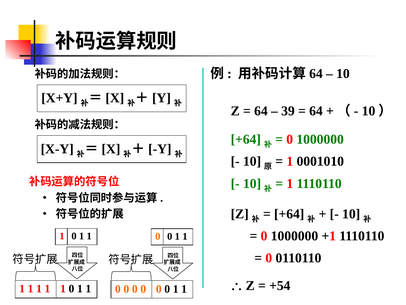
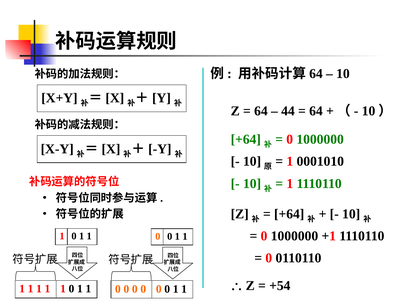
39: 39 -> 44 (288, 111)
